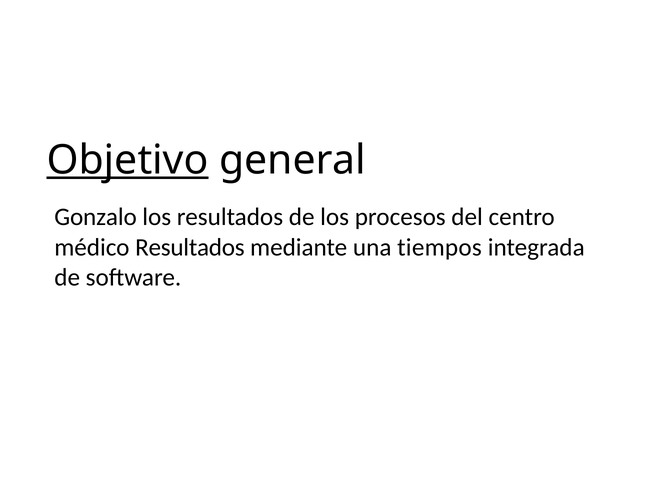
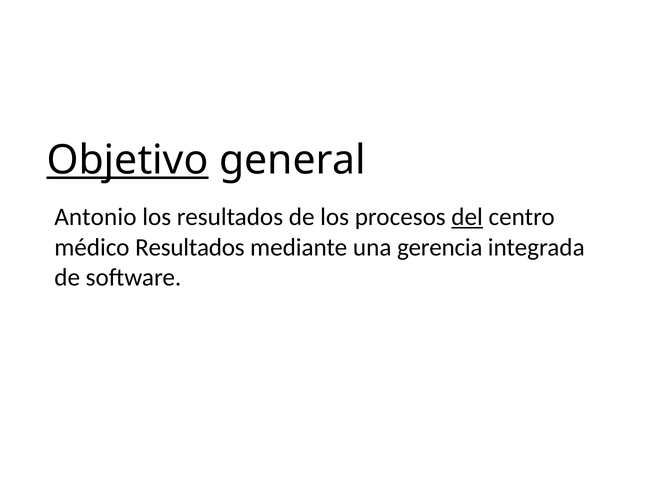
Gonzalo: Gonzalo -> Antonio (95, 217)
del underline: none -> present (467, 217)
tiempos: tiempos -> gerencia (440, 247)
